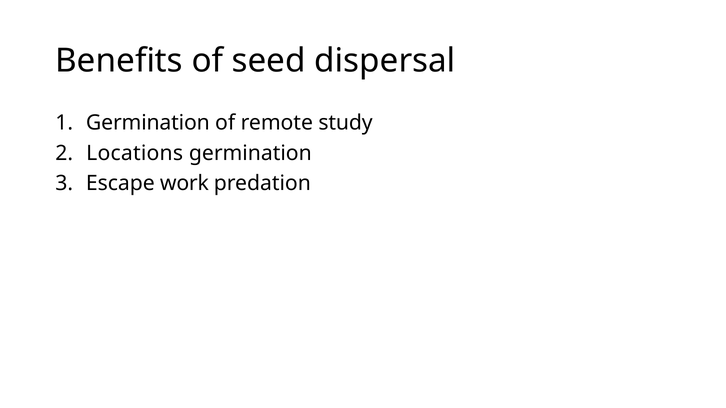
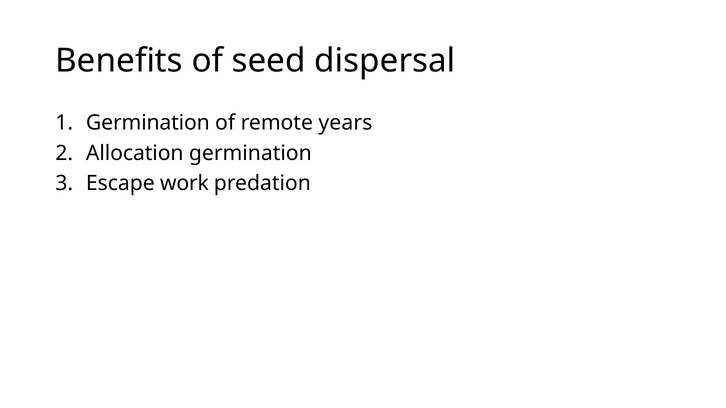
study: study -> years (345, 123)
Locations: Locations -> Allocation (135, 153)
